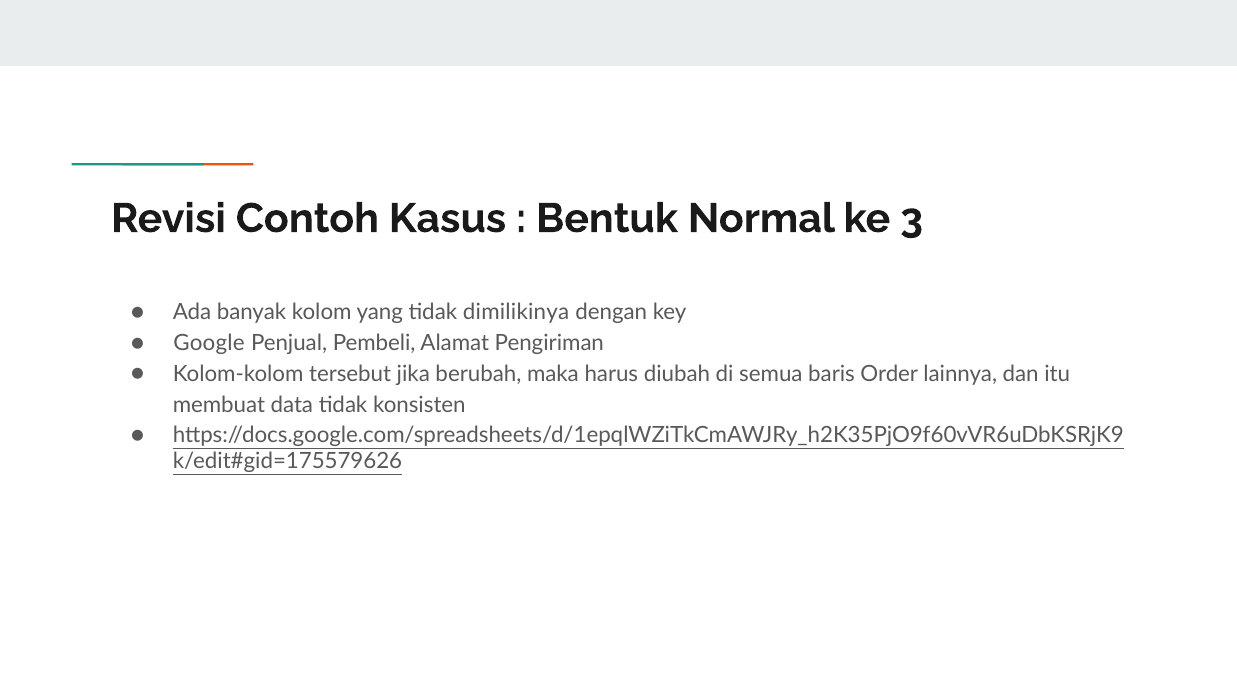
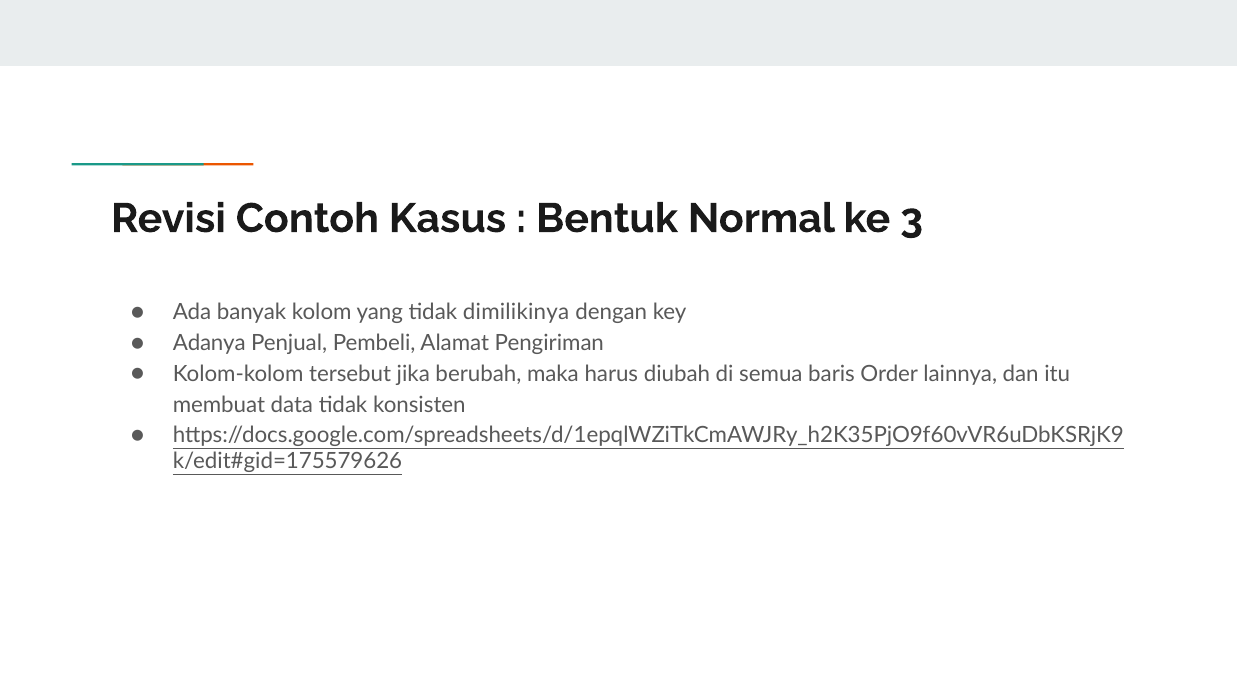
Google: Google -> Adanya (209, 343)
